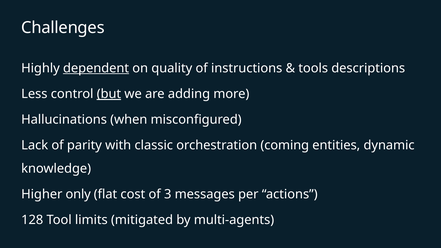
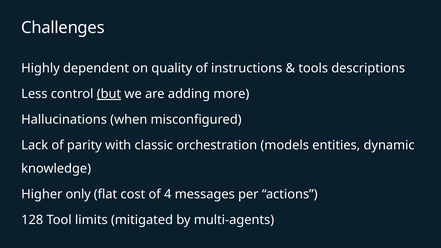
dependent underline: present -> none (96, 68)
coming: coming -> models (285, 145)
3: 3 -> 4 (168, 194)
